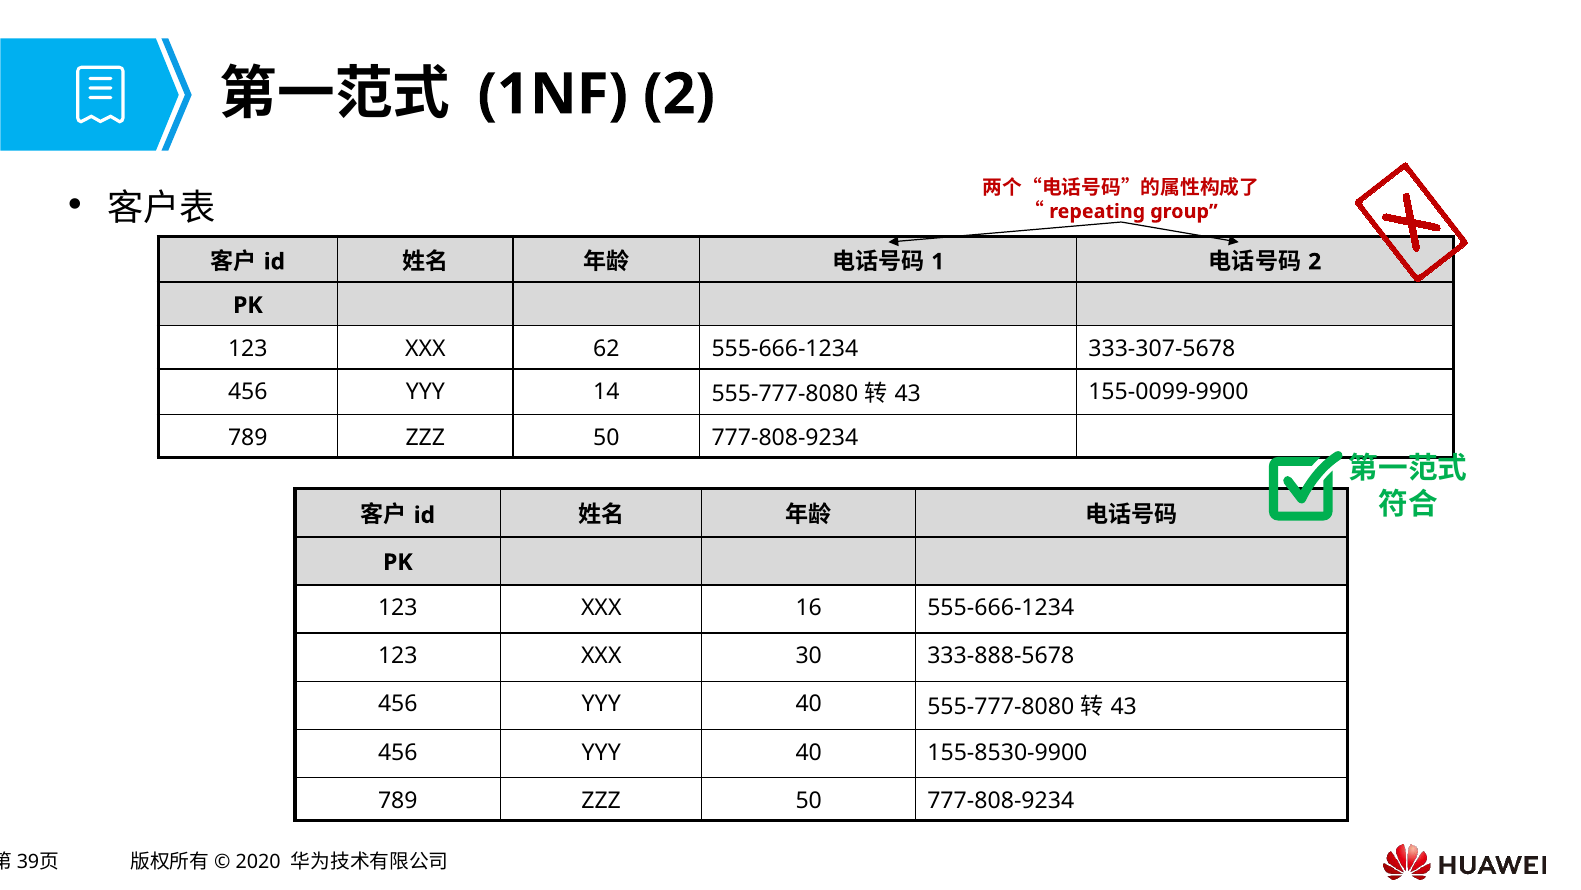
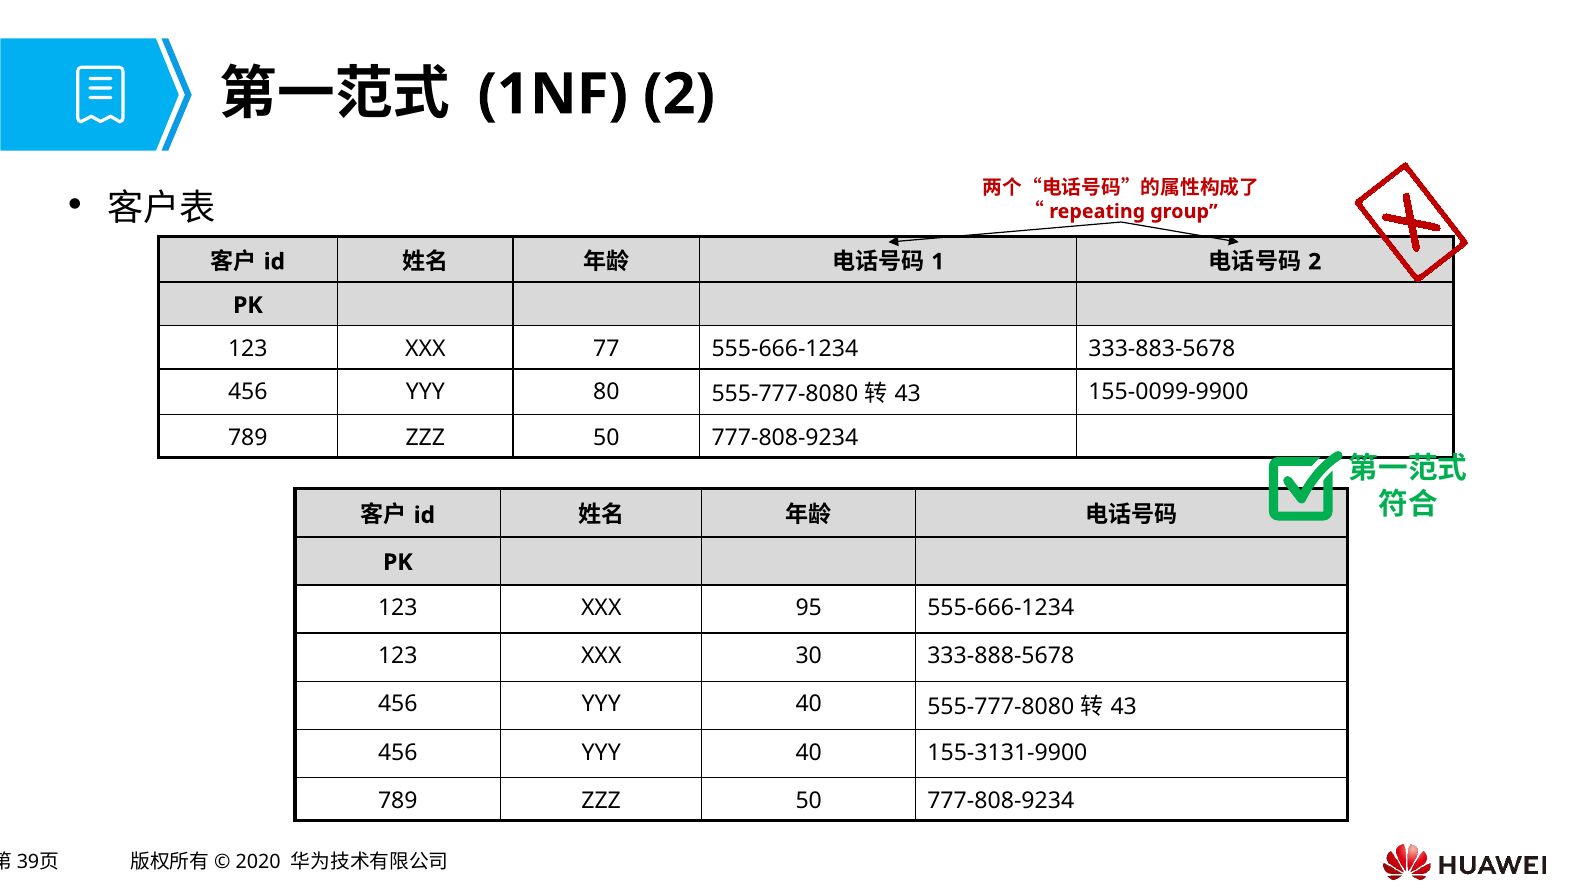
62: 62 -> 77 (606, 348)
333-307-5678: 333-307-5678 -> 333-883-5678 (1162, 348)
14: 14 -> 80 (606, 392)
16: 16 -> 95 (809, 608)
155-8530-9900: 155-8530-9900 -> 155-3131-9900 (1007, 752)
